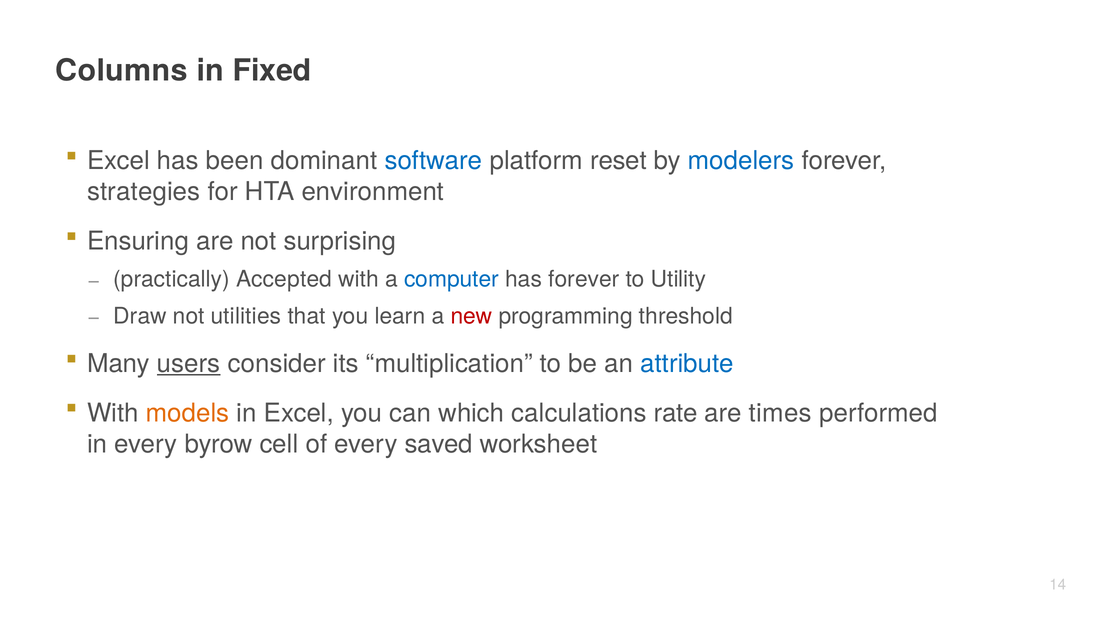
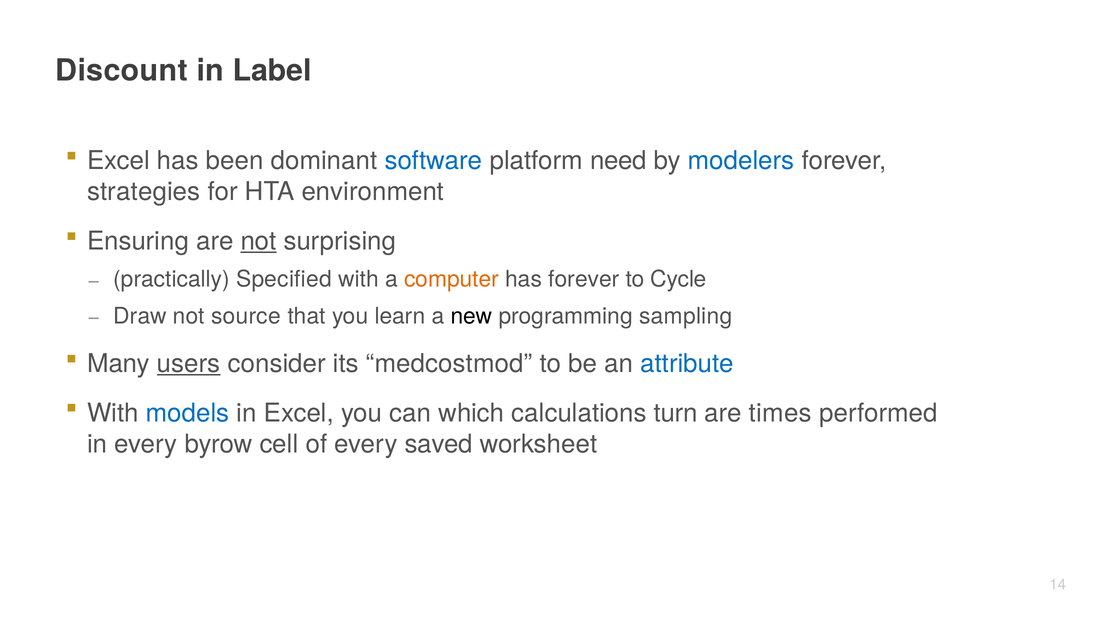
Columns: Columns -> Discount (121, 71)
Fixed: Fixed -> Label (272, 71)
reset: reset -> need (618, 161)
not underline: none -> present (258, 241)
Accepted: Accepted -> Specified (284, 279)
computer colour: blue -> orange (452, 279)
Utility: Utility -> Cycle (679, 279)
utilities: utilities -> source (246, 316)
new colour: red -> black (471, 316)
threshold: threshold -> sampling (686, 316)
multiplication: multiplication -> medcostmod (449, 363)
models colour: orange -> blue (188, 413)
rate: rate -> turn (676, 413)
